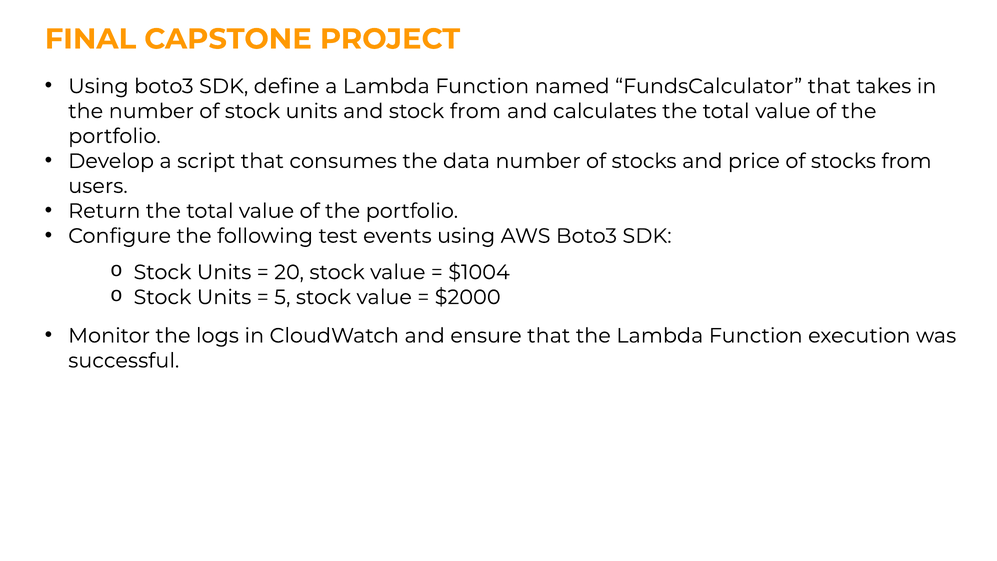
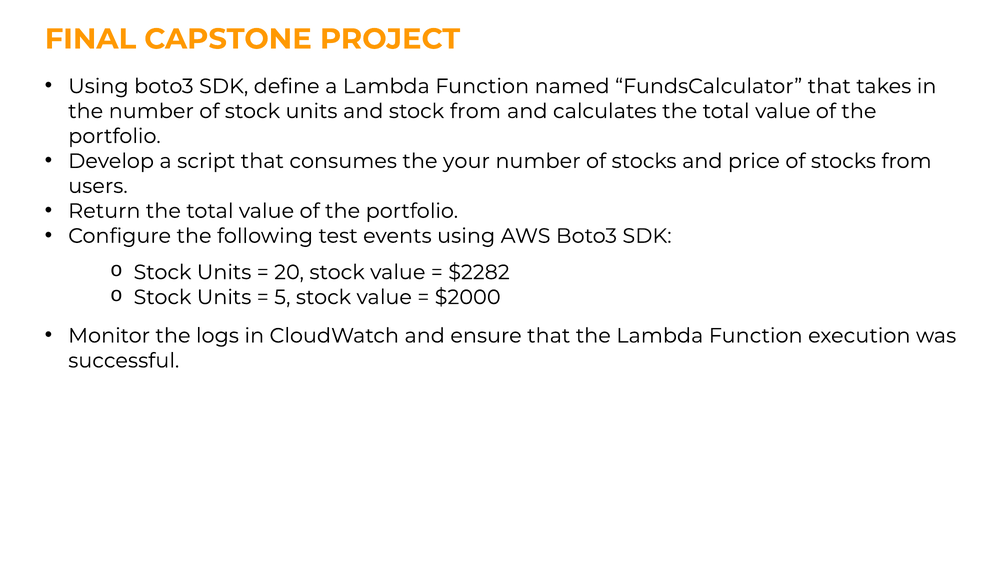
data: data -> your (466, 161)
$1004: $1004 -> $2282 (479, 272)
